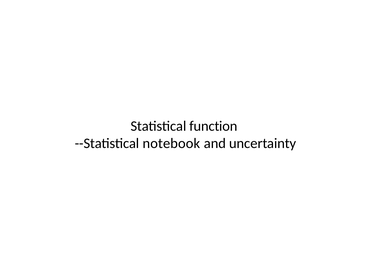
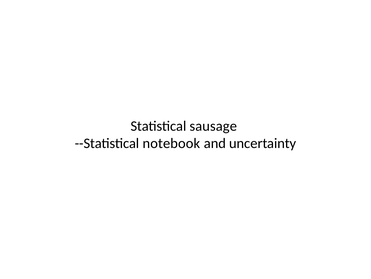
function: function -> sausage (213, 126)
